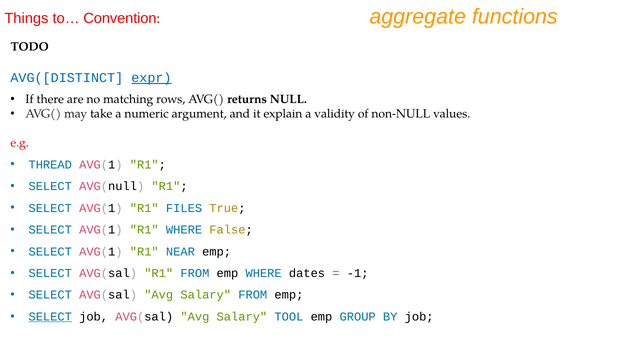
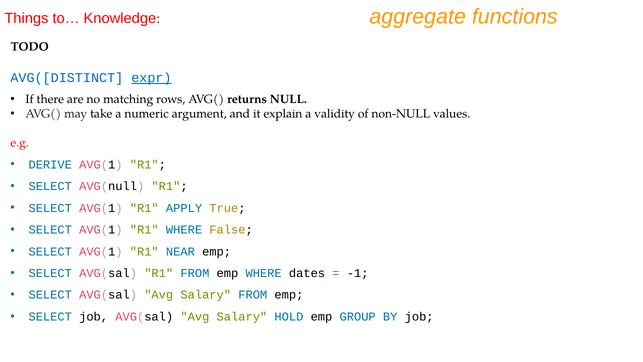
Convention: Convention -> Knowledge (120, 18)
THREAD: THREAD -> DERIVE (50, 165)
FILES: FILES -> APPLY (184, 208)
SELECT underline: present -> none (50, 316)
TOOL: TOOL -> HOLD (289, 316)
